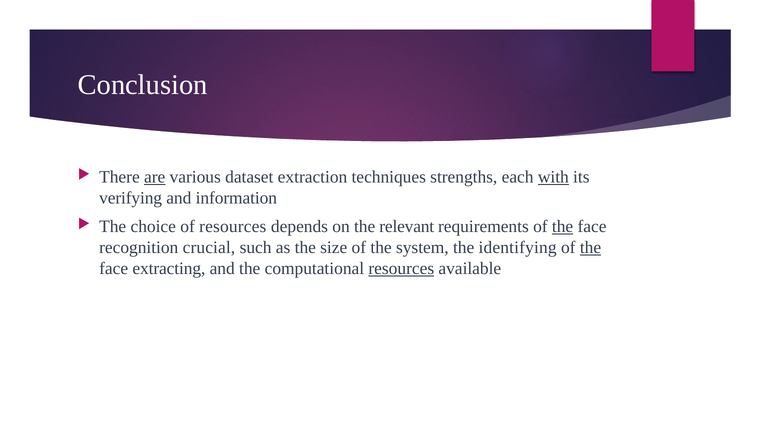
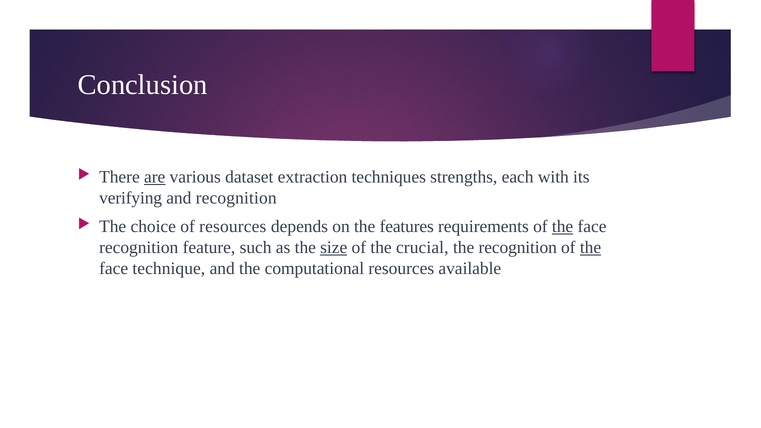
with underline: present -> none (553, 177)
and information: information -> recognition (236, 198)
relevant: relevant -> features (407, 227)
crucial: crucial -> feature (209, 248)
size underline: none -> present (334, 248)
system: system -> crucial (422, 248)
the identifying: identifying -> recognition (518, 248)
extracting: extracting -> technique (169, 269)
resources underline: present -> none (401, 269)
